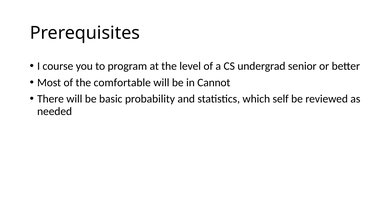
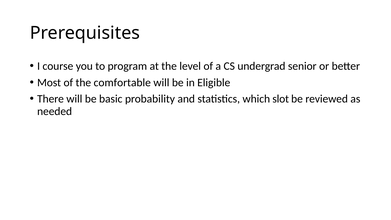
Cannot: Cannot -> Eligible (214, 83)
self: self -> slot (281, 99)
